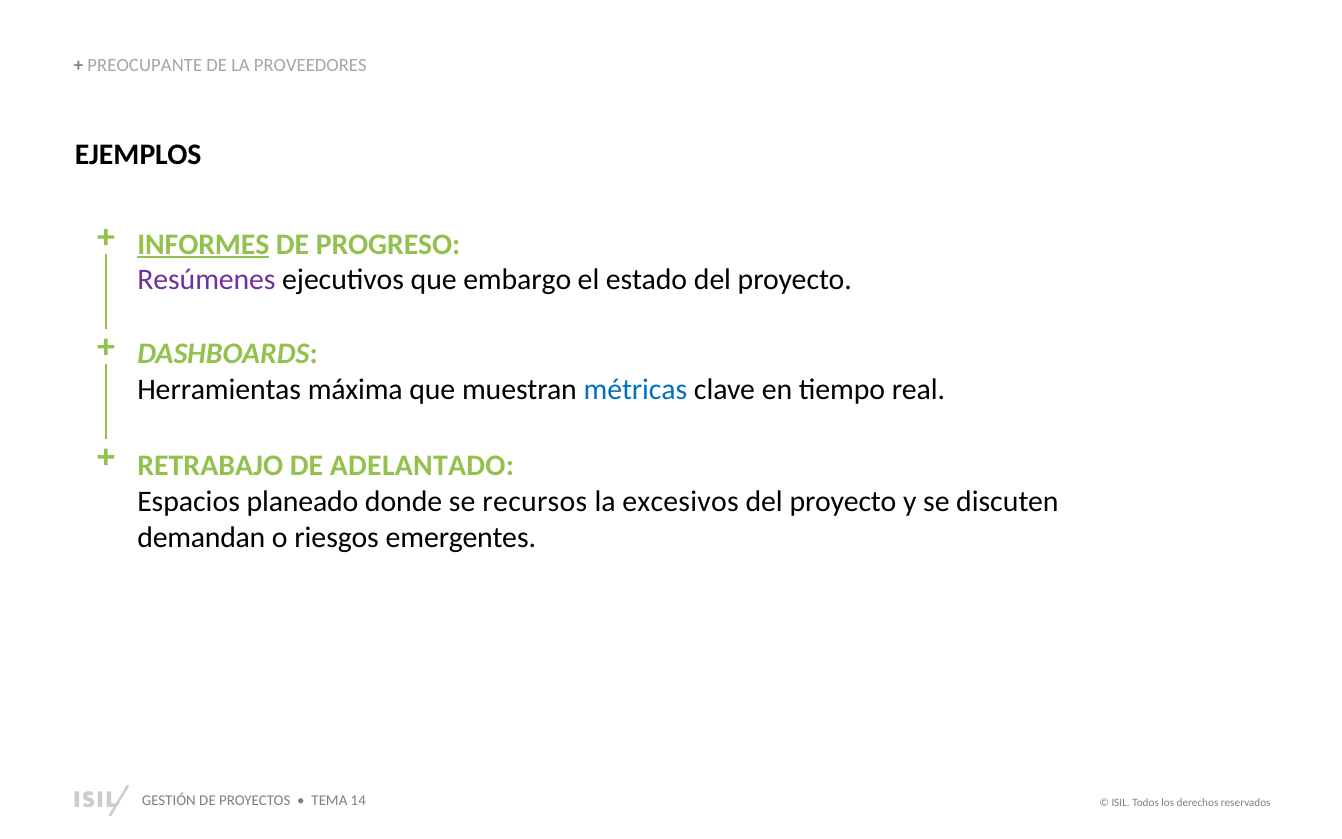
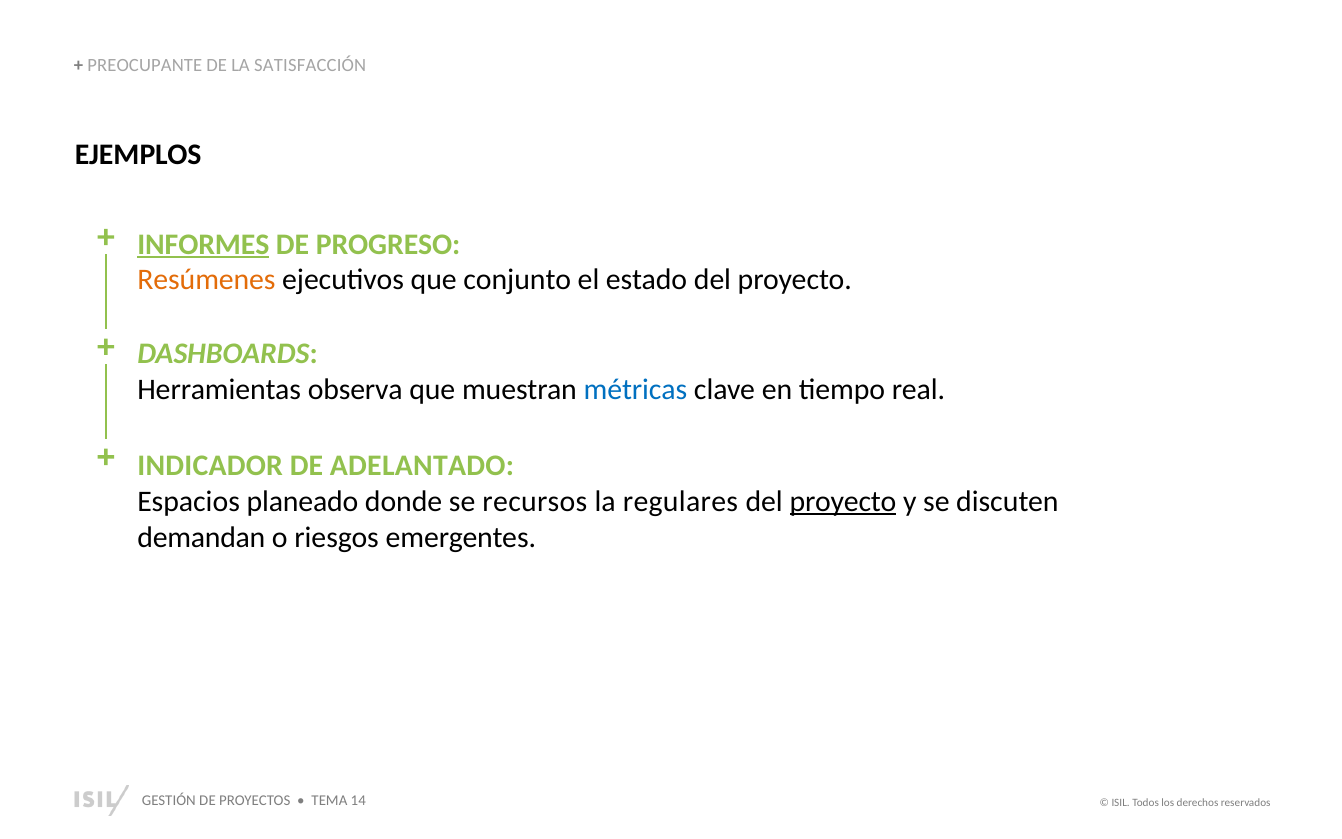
PROVEEDORES: PROVEEDORES -> SATISFACCIÓN (310, 65)
Resúmenes colour: purple -> orange (206, 280)
embargo: embargo -> conjunto (517, 280)
máxima: máxima -> observa (355, 390)
RETRABAJO: RETRABAJO -> INDICADOR (210, 466)
excesivos: excesivos -> regulares (680, 501)
proyecto underline: none -> present (843, 501)
